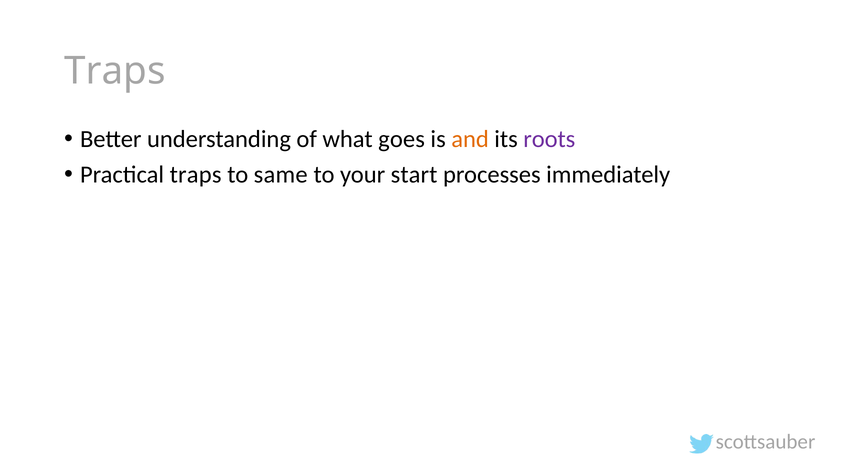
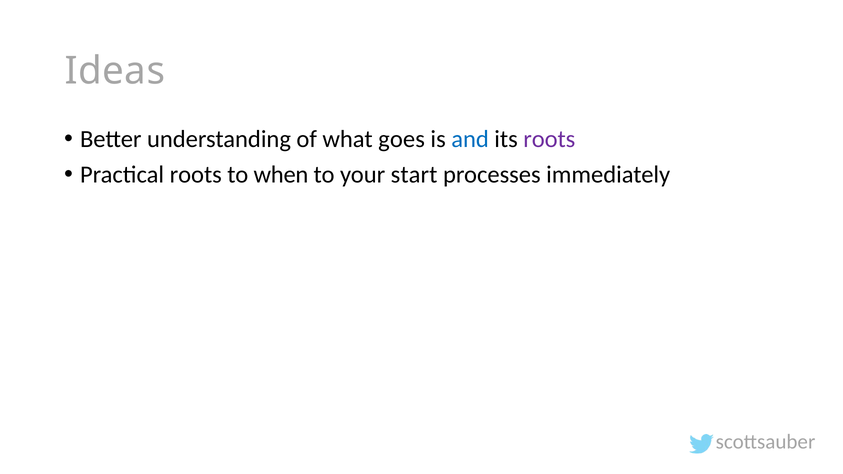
Traps: Traps -> Ideas (115, 71)
and colour: orange -> blue (470, 139)
Practical traps: traps -> roots (196, 175)
same: same -> when (281, 175)
